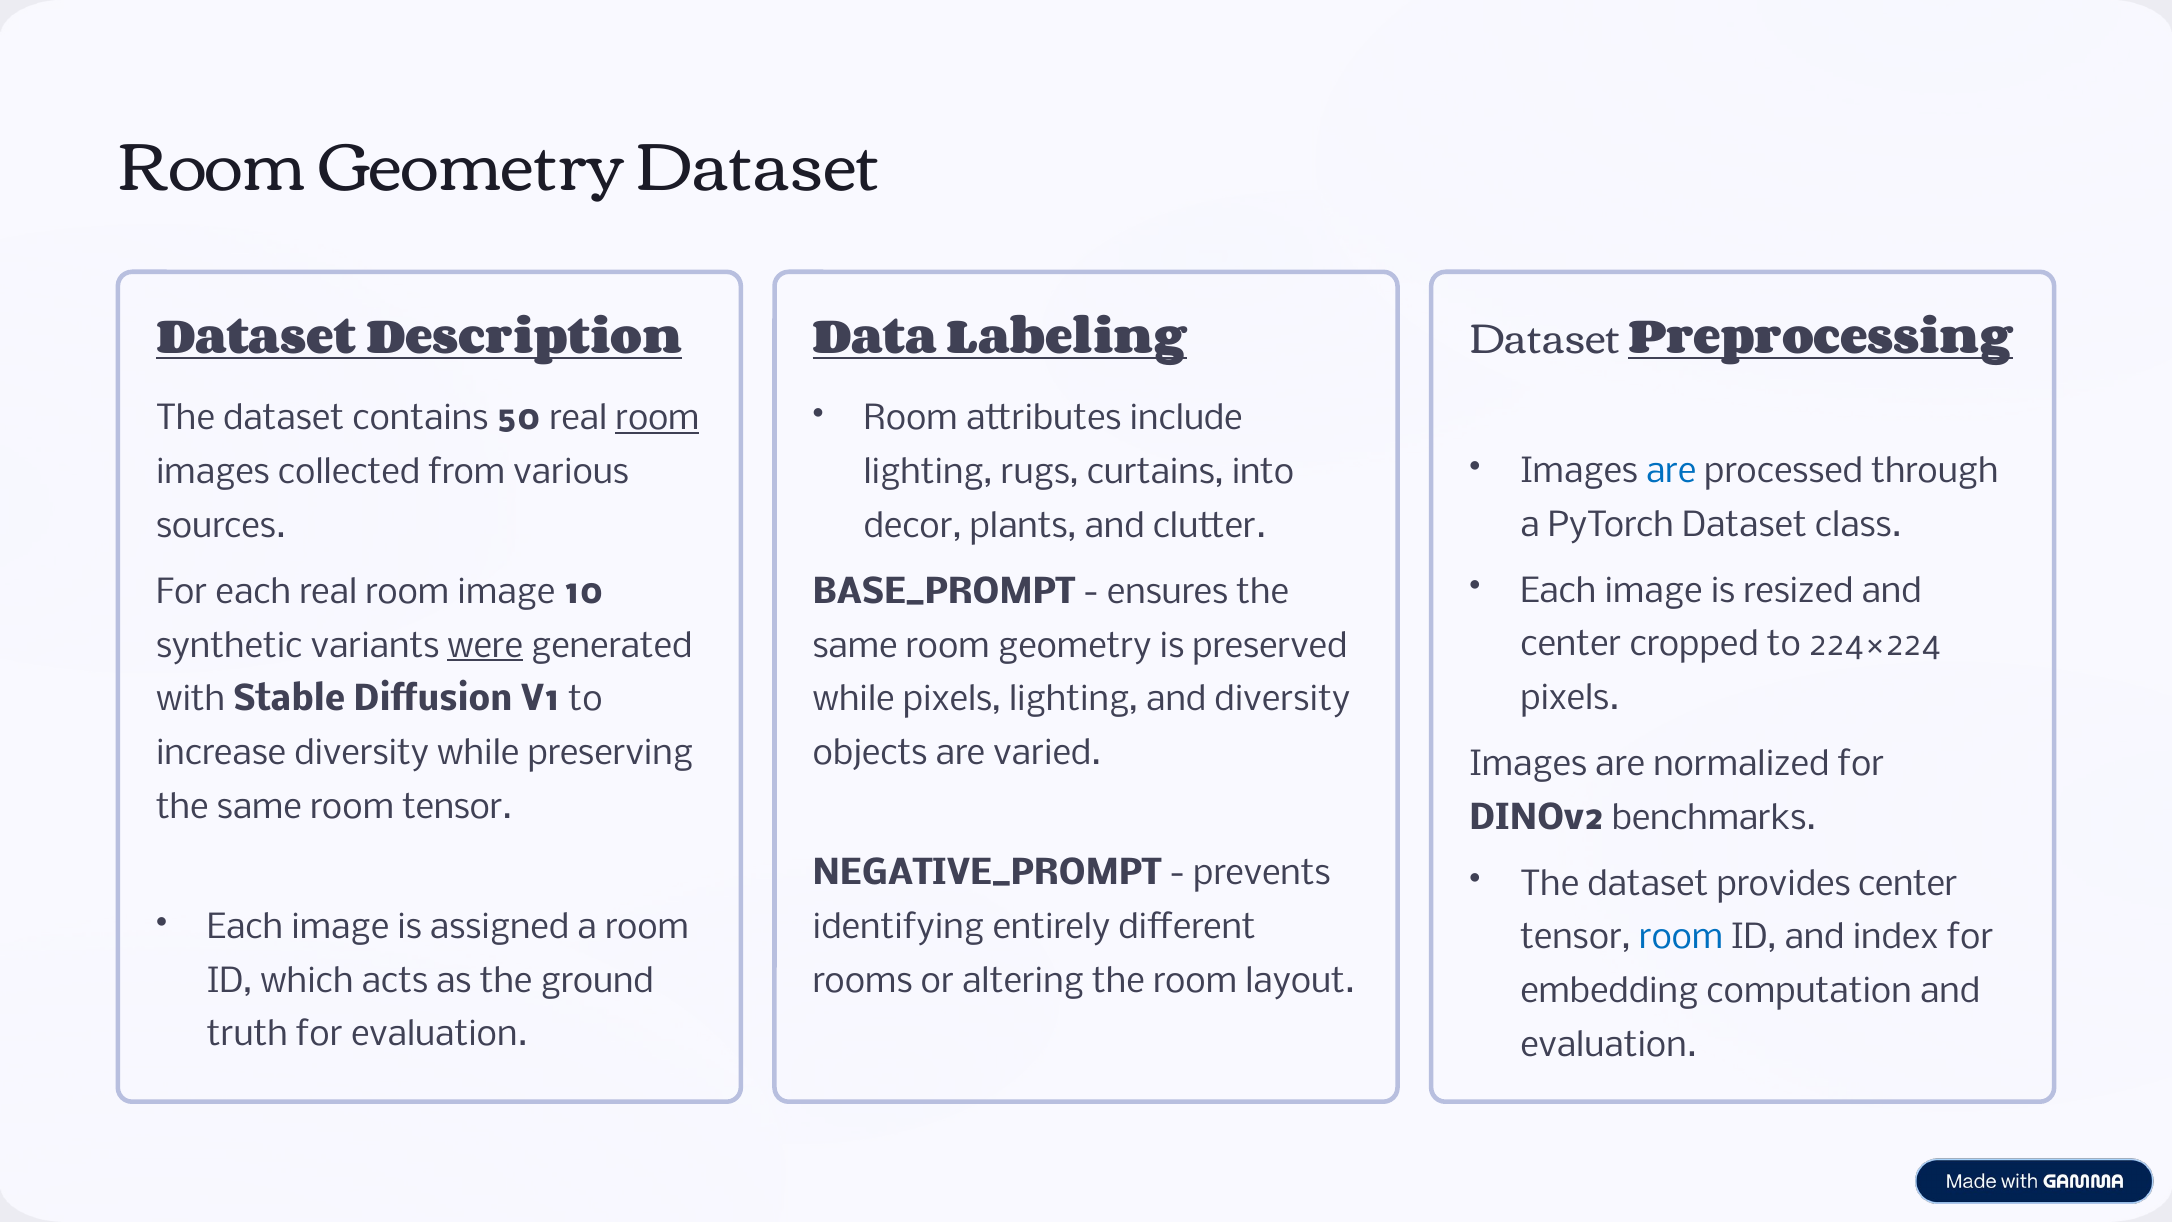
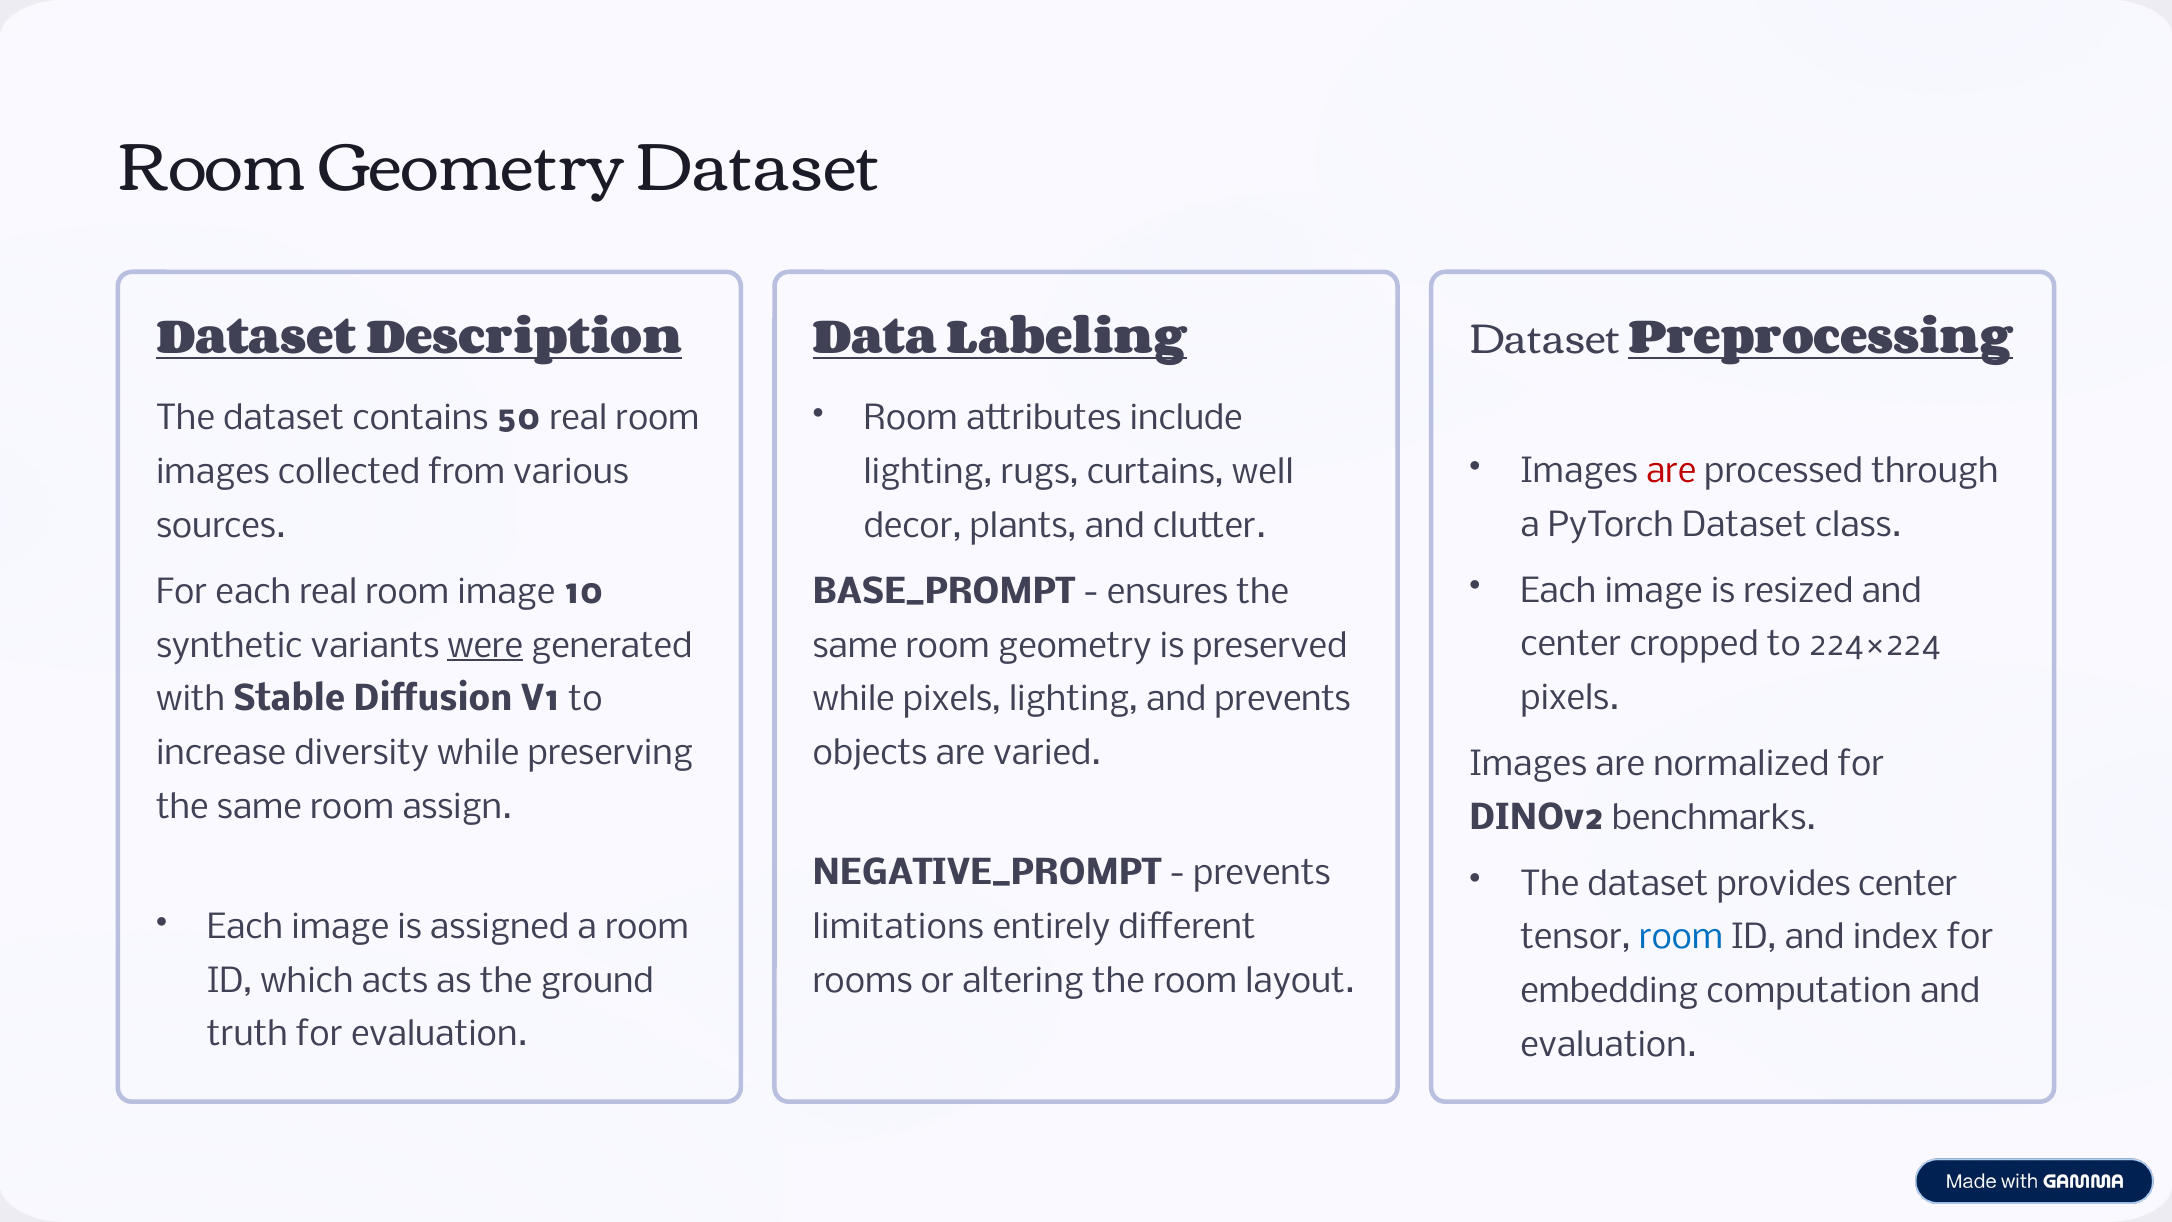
room underline: present -> none (657, 419)
are colour: blue -> red (1671, 472)
into: into -> well (1263, 473)
and diversity: diversity -> prevents (1283, 700)
room tensor: tensor -> assign (457, 807)
identifying: identifying -> limitations (898, 927)
